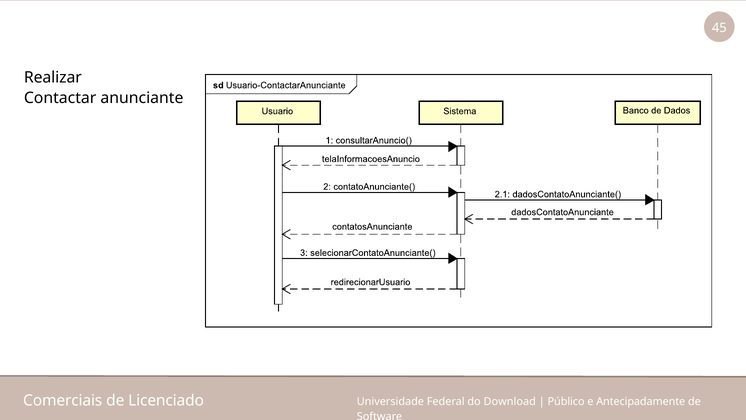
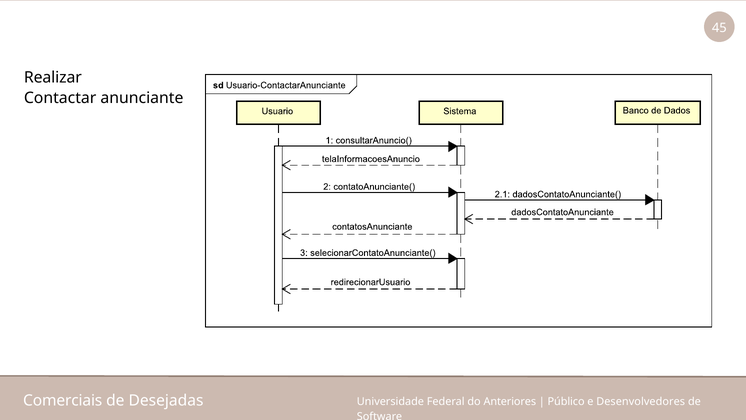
Licenciado: Licenciado -> Desejadas (166, 400)
Download: Download -> Anteriores (510, 401)
Antecipadamente: Antecipadamente -> Desenvolvedores (641, 401)
